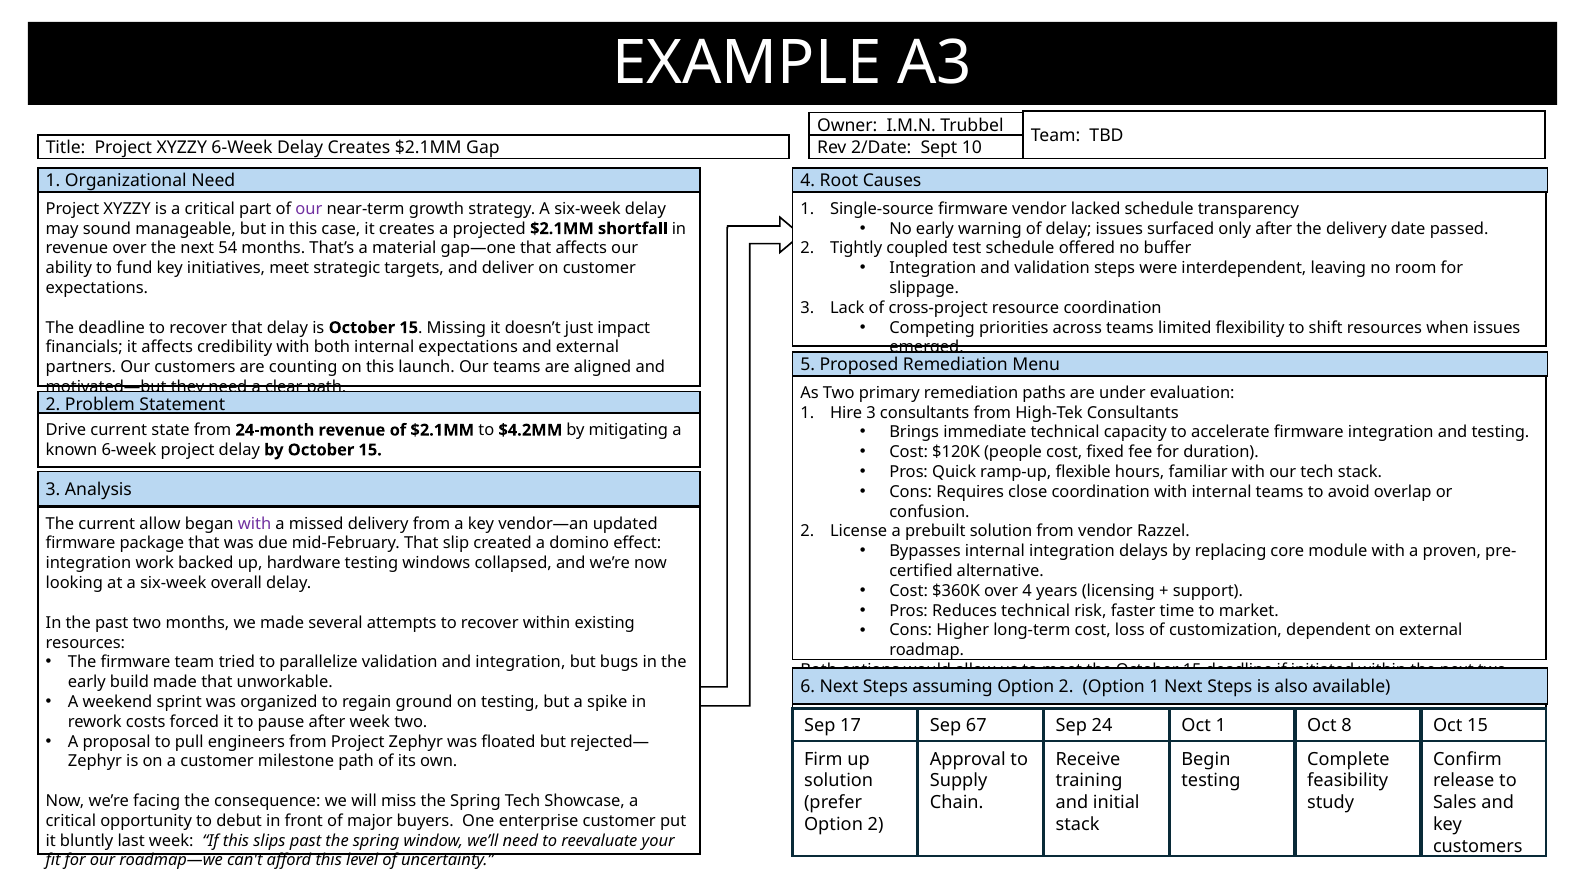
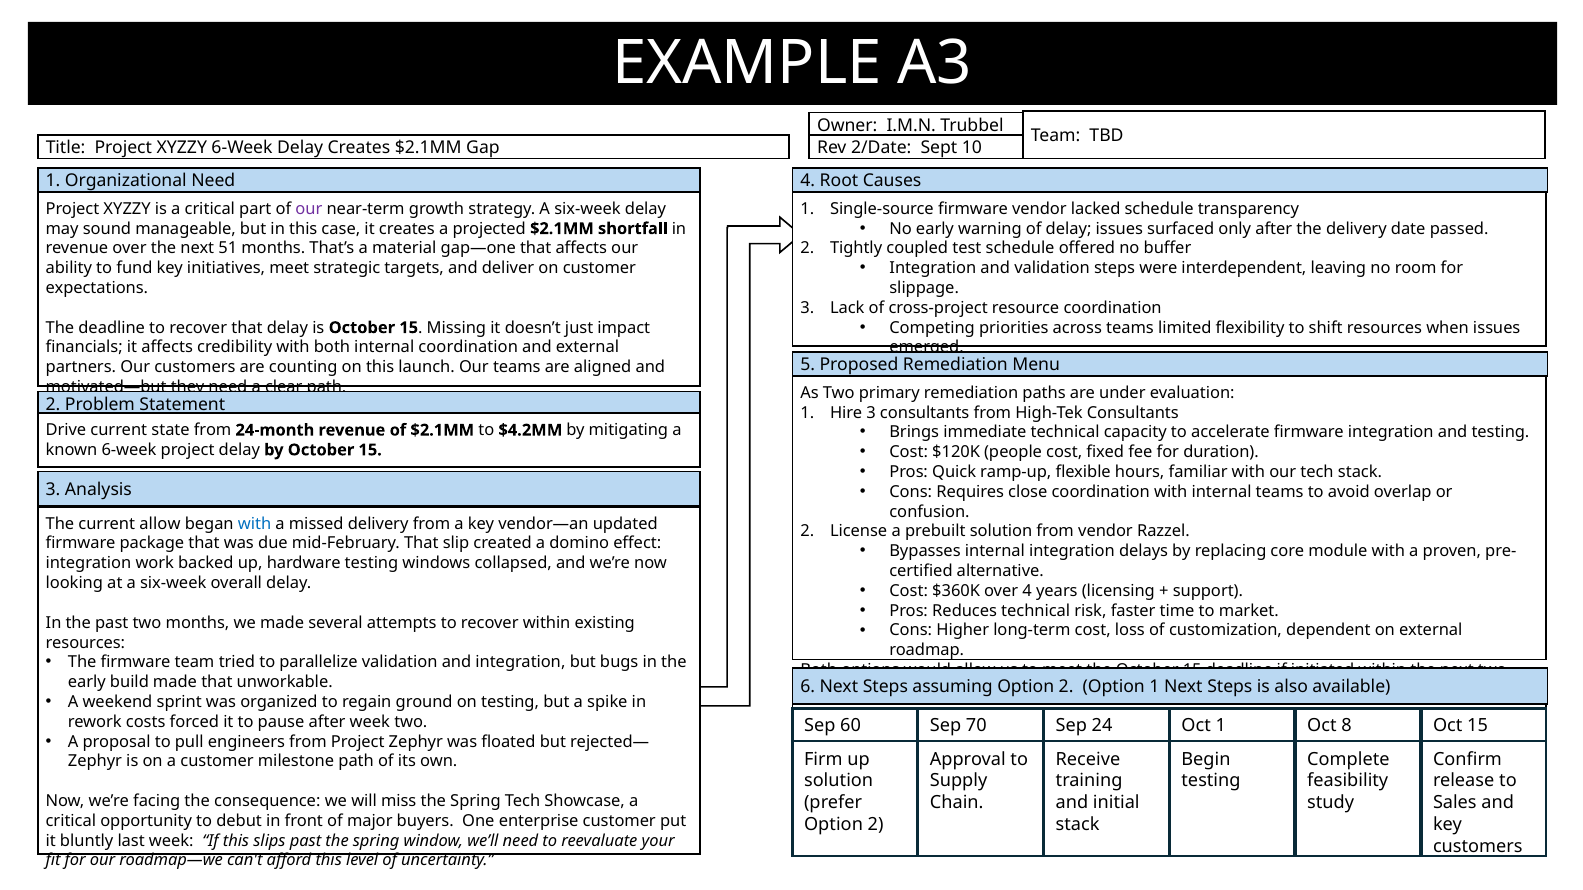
54: 54 -> 51 (228, 249)
internal expectations: expectations -> coordination (468, 348)
with colour: purple -> blue (255, 524)
17: 17 -> 60 (851, 726)
67: 67 -> 70 (976, 726)
